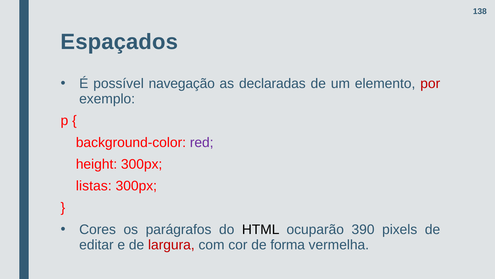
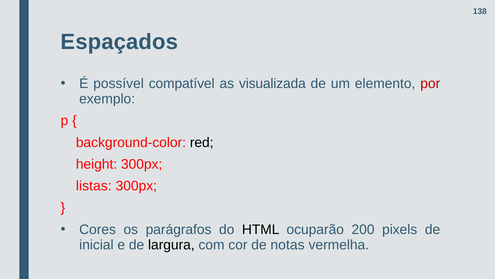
navegação: navegação -> compatível (182, 83)
declaradas: declaradas -> visualizada (272, 83)
red colour: purple -> black (202, 142)
390: 390 -> 200 (363, 229)
editar: editar -> inicial (96, 245)
largura colour: red -> black (171, 245)
forma: forma -> notas (288, 245)
